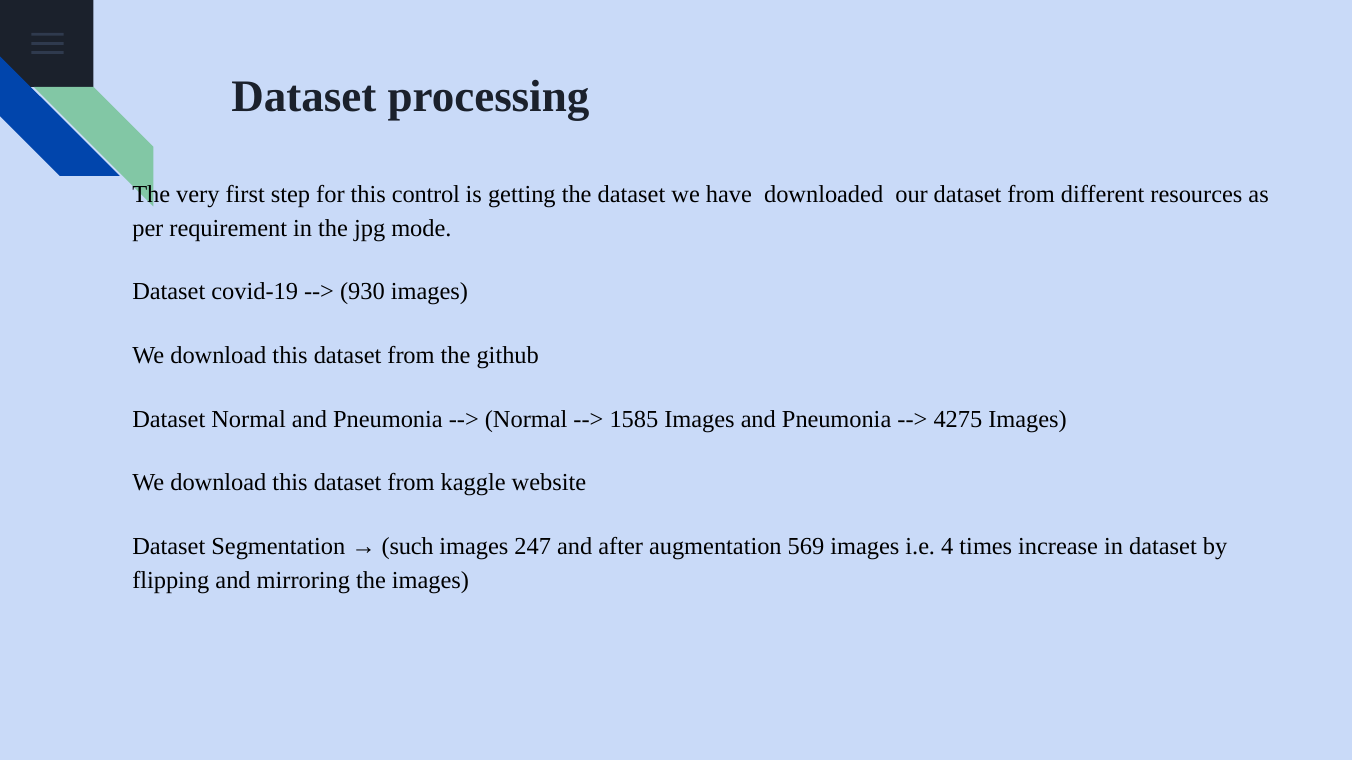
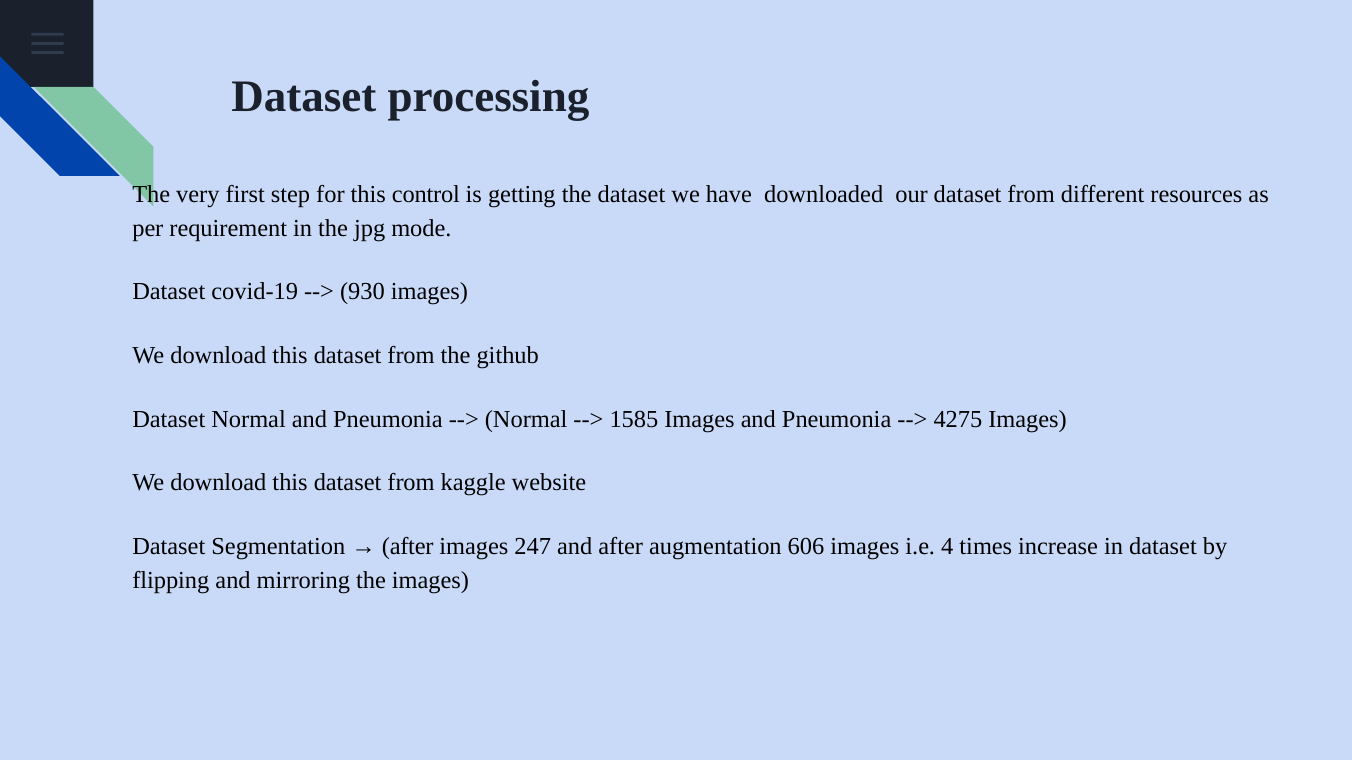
such: such -> after (408, 547)
569: 569 -> 606 (806, 547)
